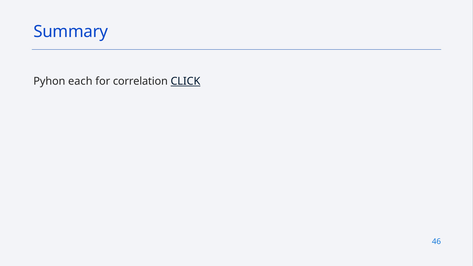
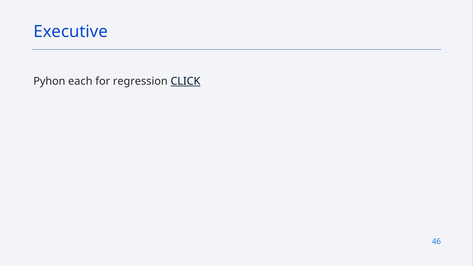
Summary: Summary -> Executive (71, 32)
correlation: correlation -> regression (140, 81)
